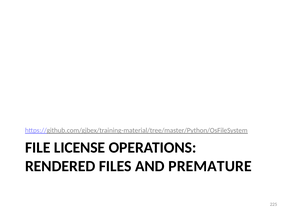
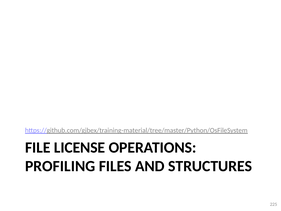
RENDERED: RENDERED -> PROFILING (60, 166)
PREMATURE: PREMATURE -> STRUCTURES (210, 166)
